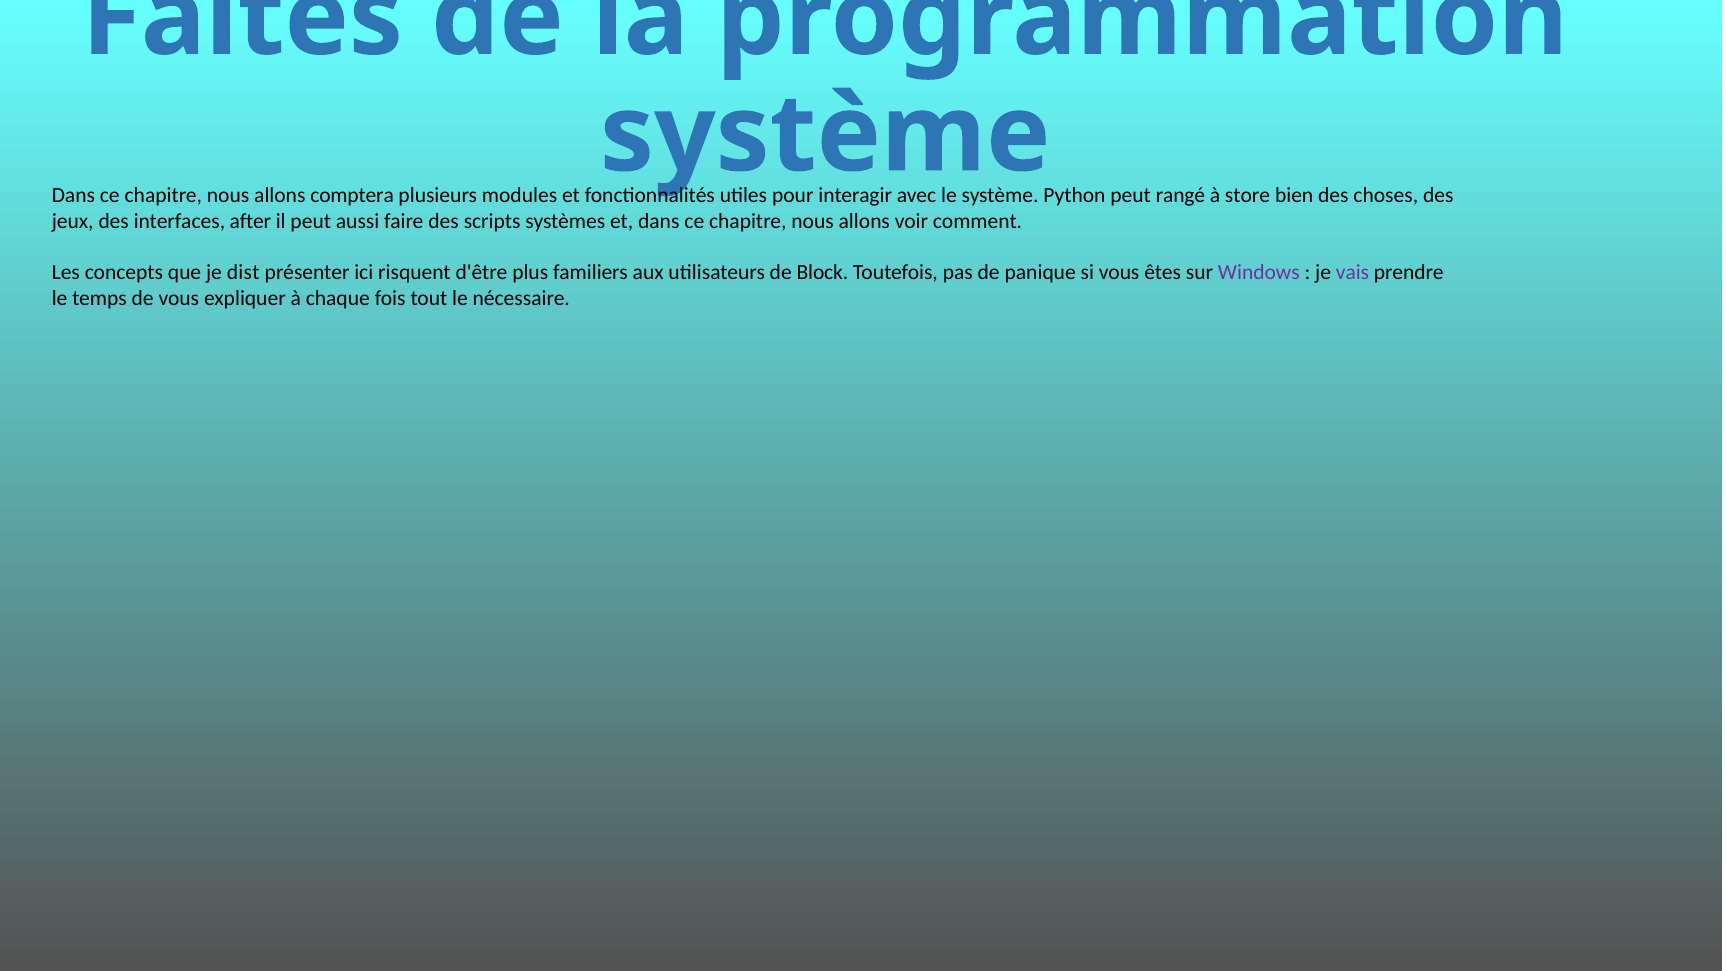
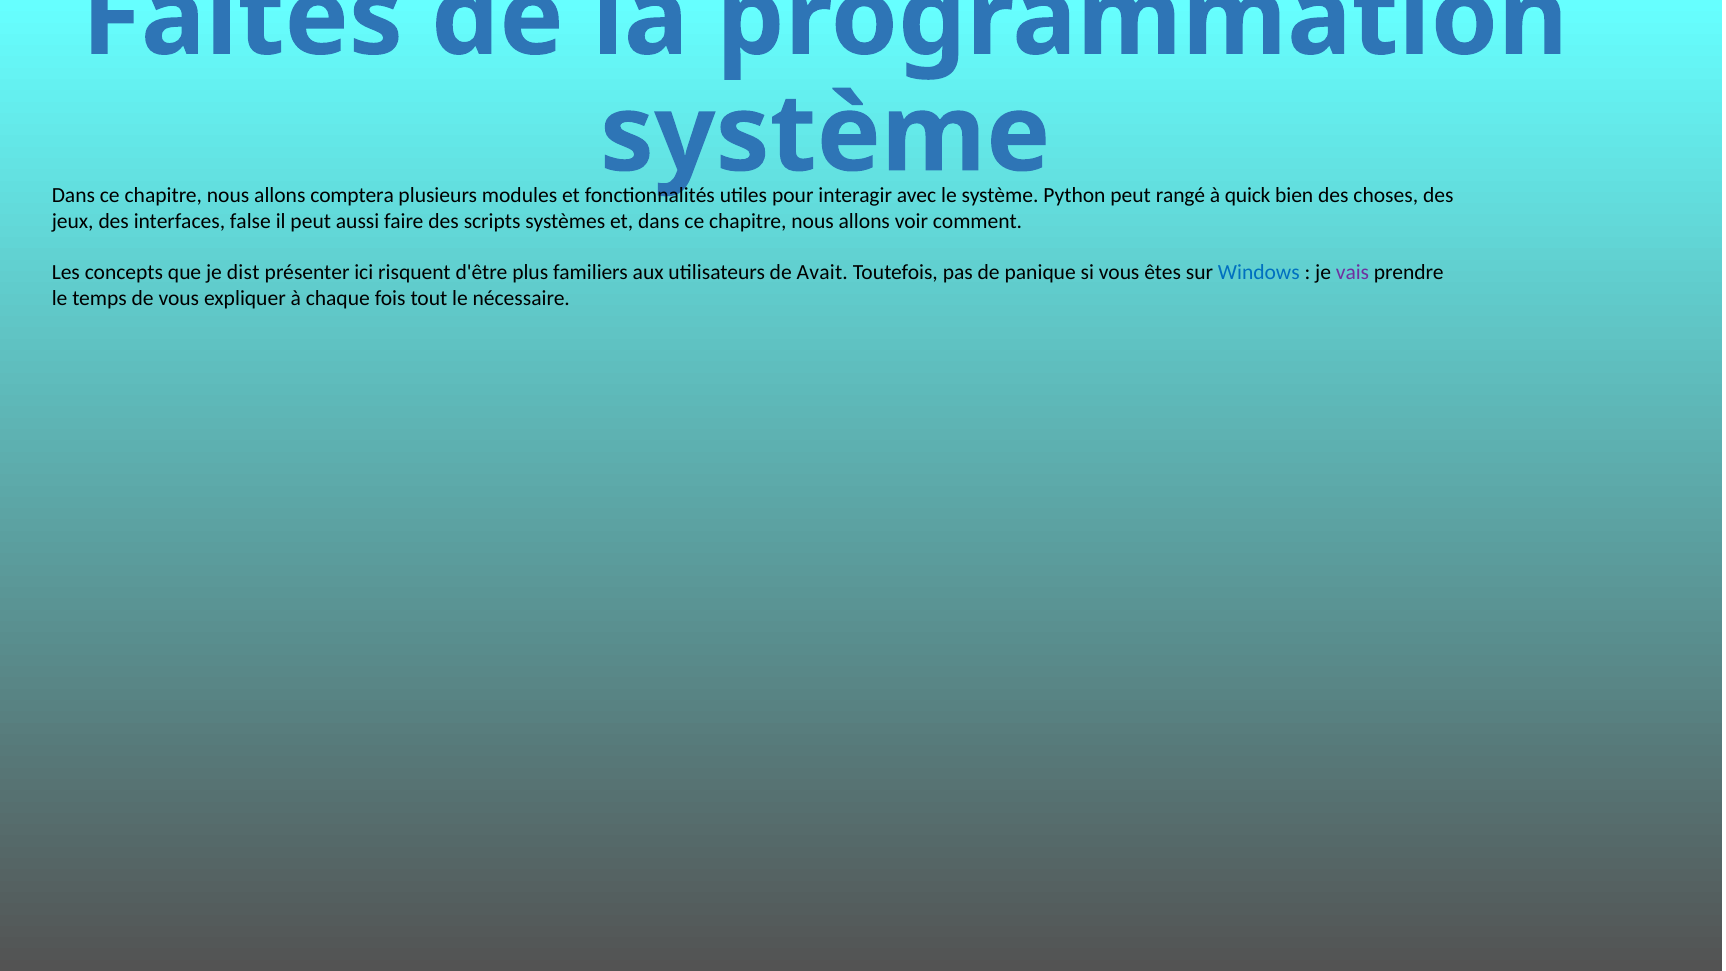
store: store -> quick (1248, 195)
after: after -> false (250, 221)
Block: Block -> Avait (822, 273)
Windows colour: purple -> blue (1259, 273)
